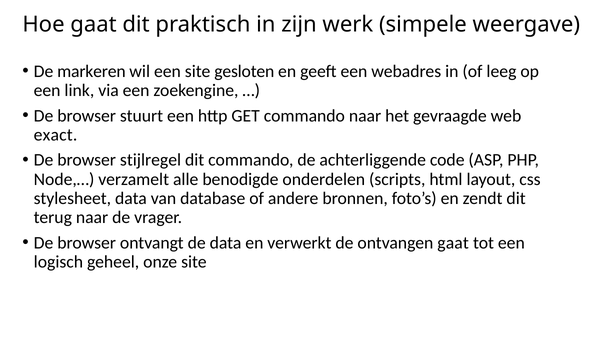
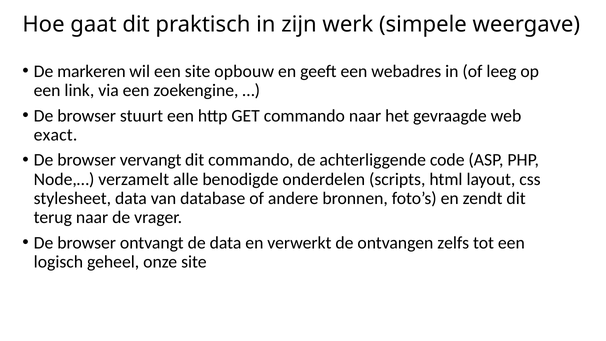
gesloten: gesloten -> opbouw (244, 71)
stijlregel: stijlregel -> vervangt (151, 160)
ontvangen gaat: gaat -> zelfs (453, 243)
